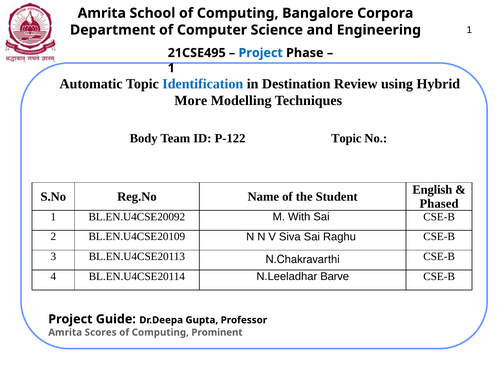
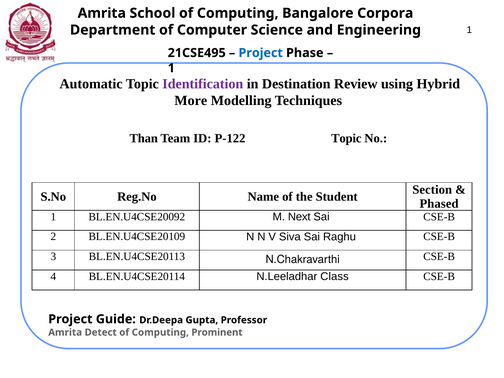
Identification colour: blue -> purple (203, 84)
Body: Body -> Than (144, 138)
English: English -> Section (432, 190)
With: With -> Next (299, 217)
Barve: Barve -> Class (335, 276)
Scores: Scores -> Detect (101, 332)
